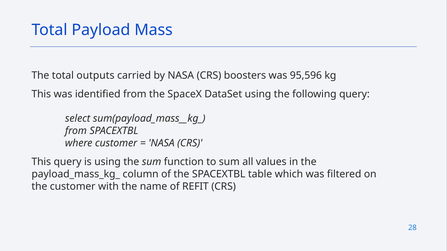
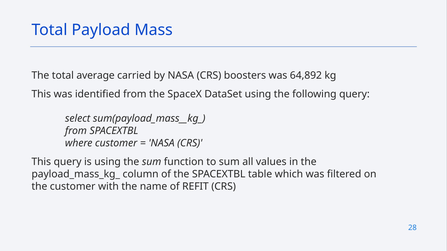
outputs: outputs -> average (96, 75)
95,596: 95,596 -> 64,892 (306, 75)
